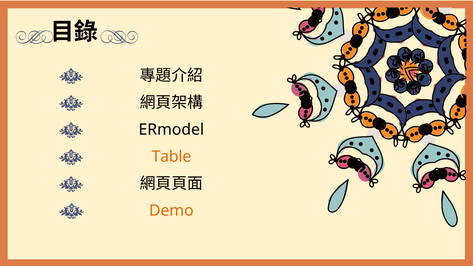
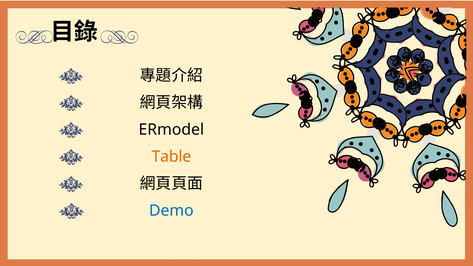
Demo colour: orange -> blue (171, 211)
